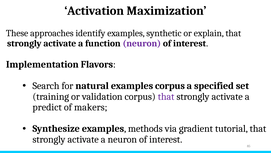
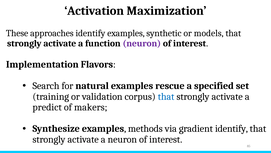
explain: explain -> models (209, 33)
examples corpus: corpus -> rescue (170, 86)
that colour: purple -> blue (166, 96)
gradient tutorial: tutorial -> identify (231, 128)
